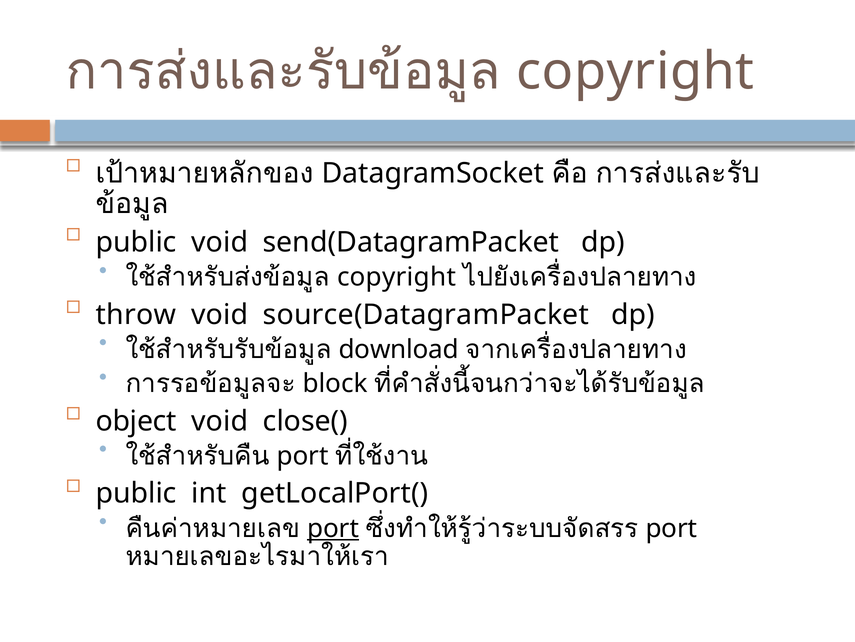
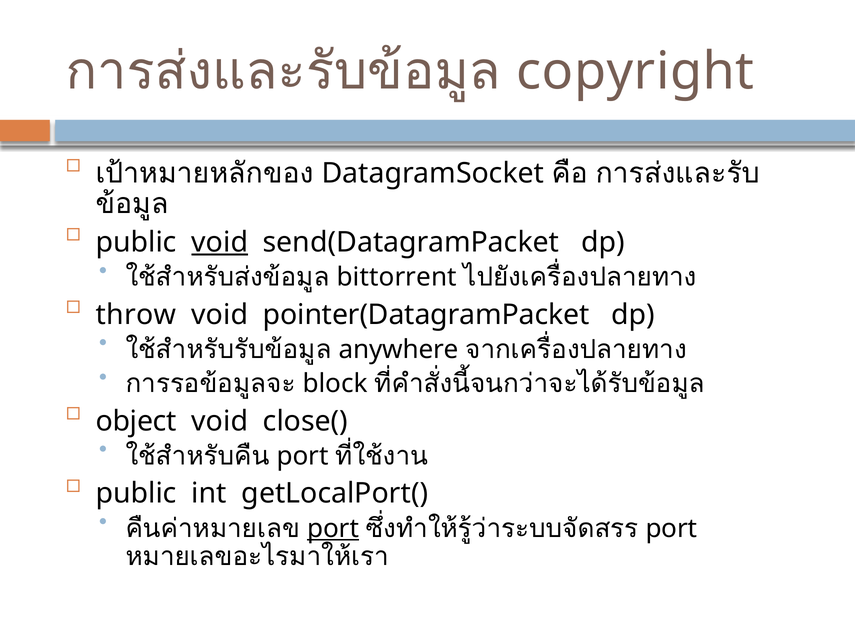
void underline: none -> present (220, 242)
copyright: copyright -> bittorrent (397, 277)
source(DatagramPacket: source(DatagramPacket -> pointer(DatagramPacket (426, 314)
download: download -> anywhere (399, 349)
